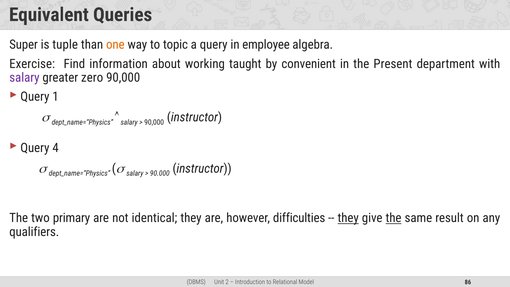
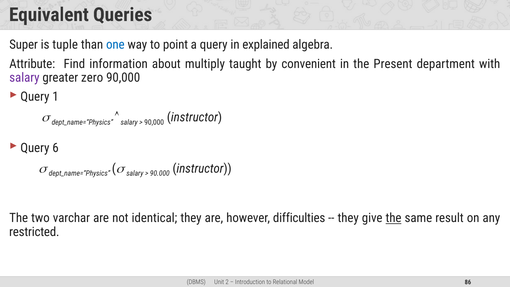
one colour: orange -> blue (115, 45)
topic: topic -> point (176, 45)
employee: employee -> explained (266, 45)
Exercise: Exercise -> Attribute (32, 64)
working: working -> multiply (205, 64)
4: 4 -> 6 (56, 148)
primary: primary -> varchar (71, 218)
they underline: present -> none (348, 218)
qualifiers: qualifiers -> restricted (34, 232)
